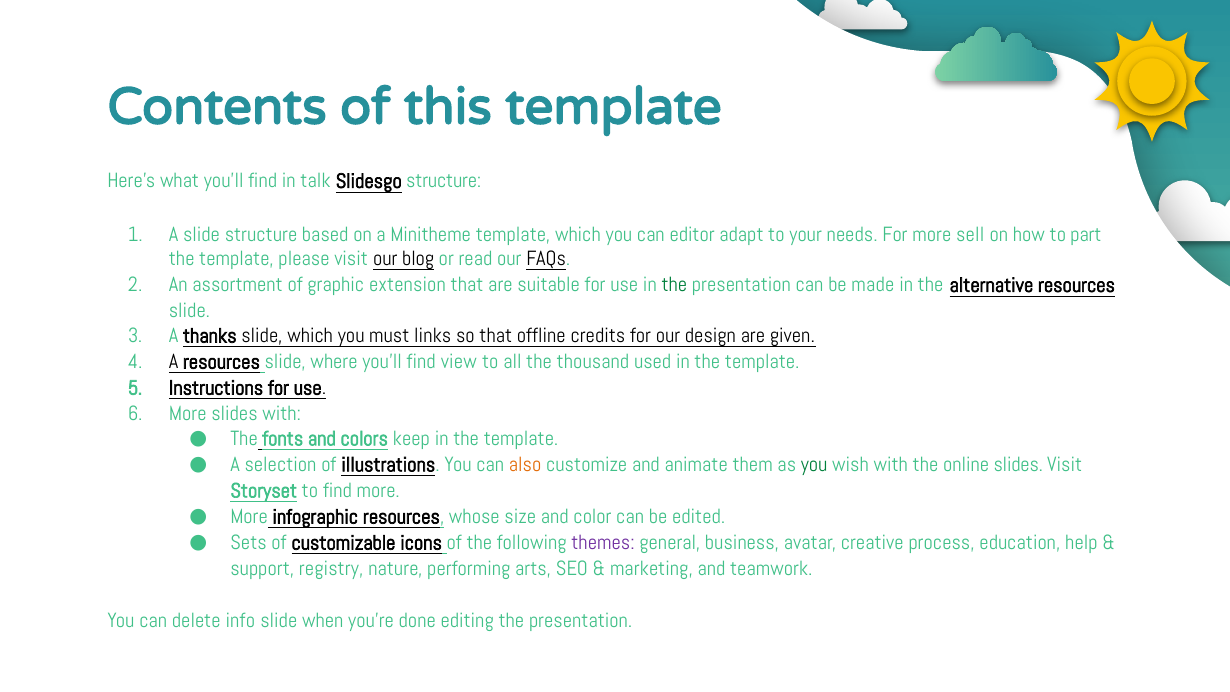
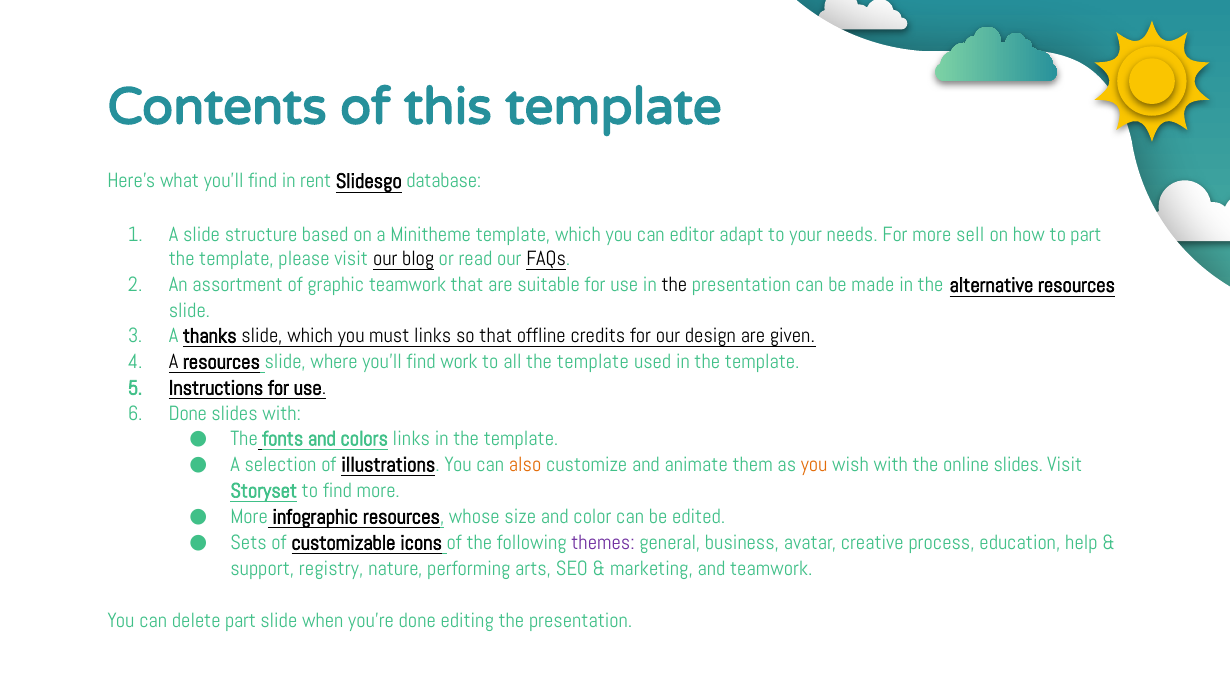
talk: talk -> rent (316, 181)
Slidesgo structure: structure -> database (444, 181)
graphic extension: extension -> teamwork (408, 285)
the colour: green -> black (674, 285)
view: view -> work (459, 362)
all the thousand: thousand -> template (593, 362)
More: More -> Done (188, 414)
colors keep: keep -> links (411, 438)
you colour: green -> orange (814, 465)
delete info: info -> part (241, 621)
